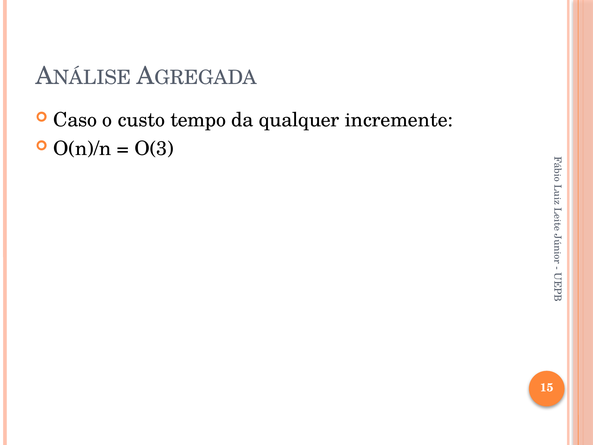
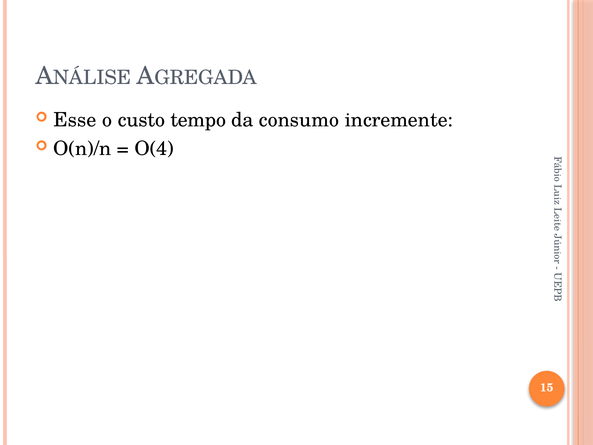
Caso: Caso -> Esse (75, 120)
qualquer: qualquer -> consumo (299, 120)
O(3: O(3 -> O(4 (154, 149)
